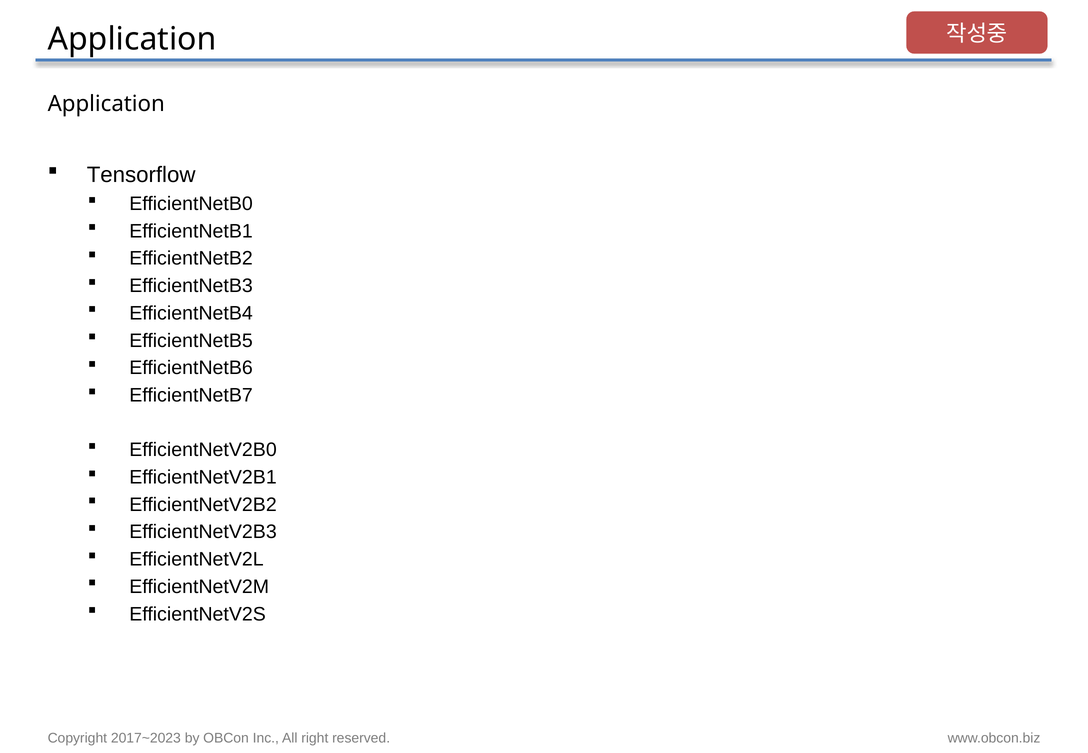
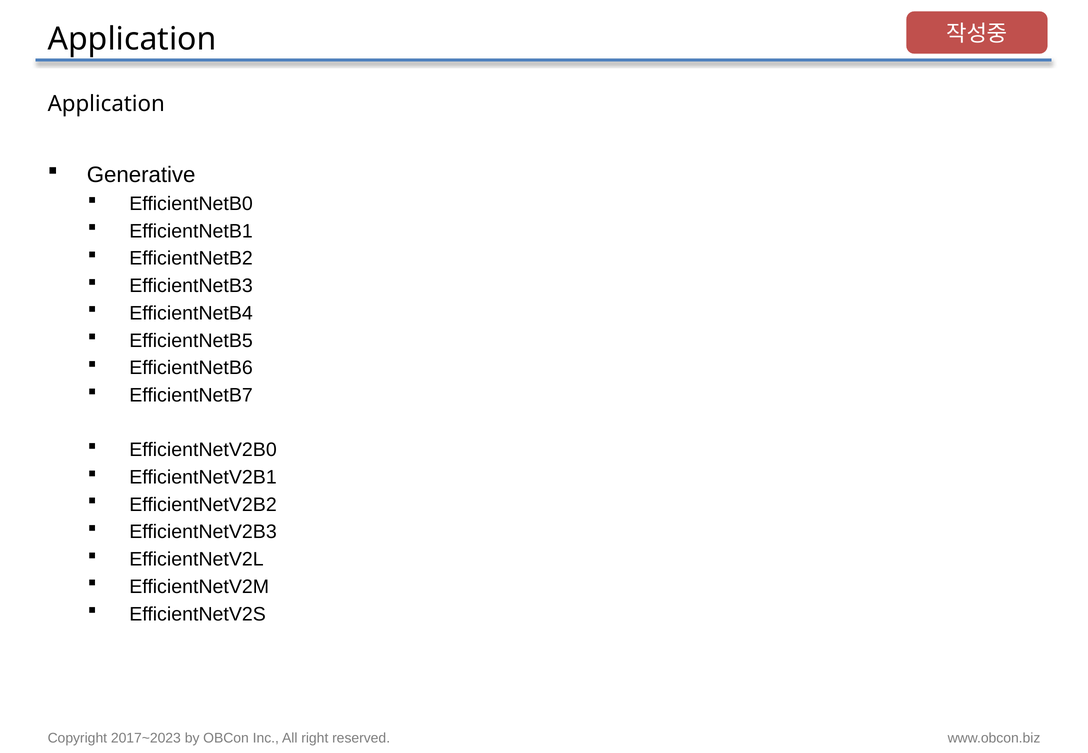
Tensorflow: Tensorflow -> Generative (141, 175)
